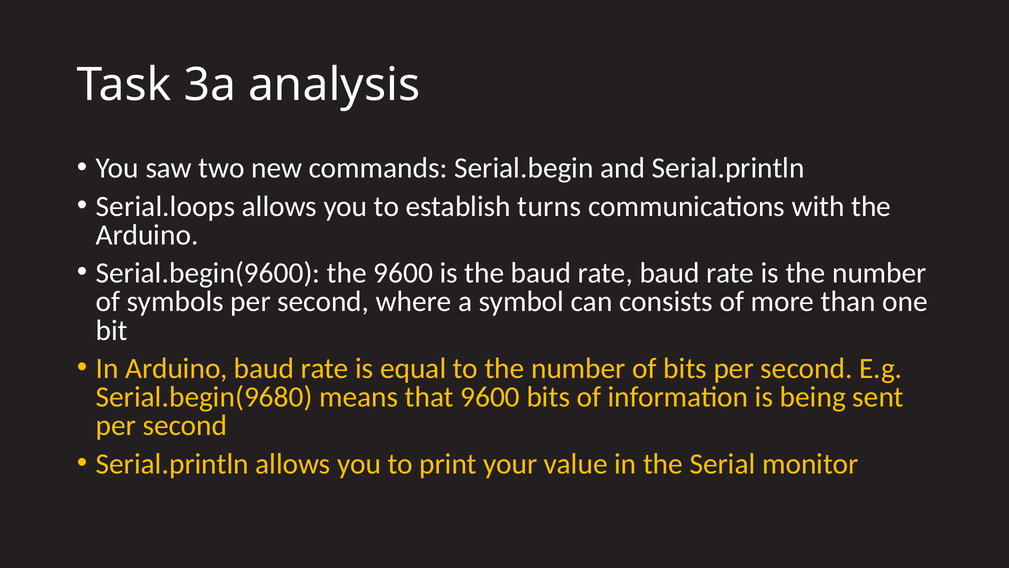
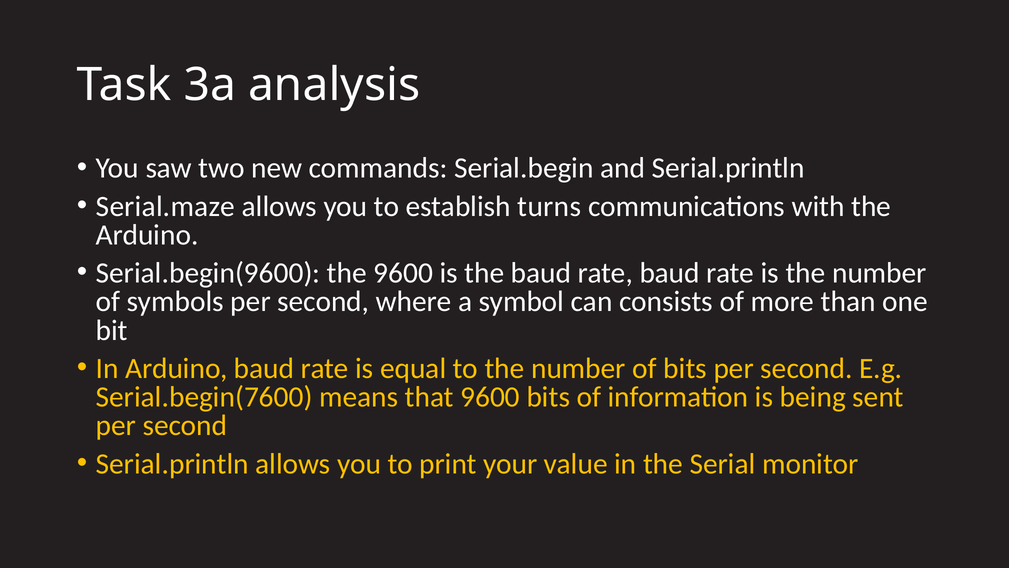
Serial.loops: Serial.loops -> Serial.maze (165, 206)
Serial.begin(9680: Serial.begin(9680 -> Serial.begin(7600 (204, 397)
